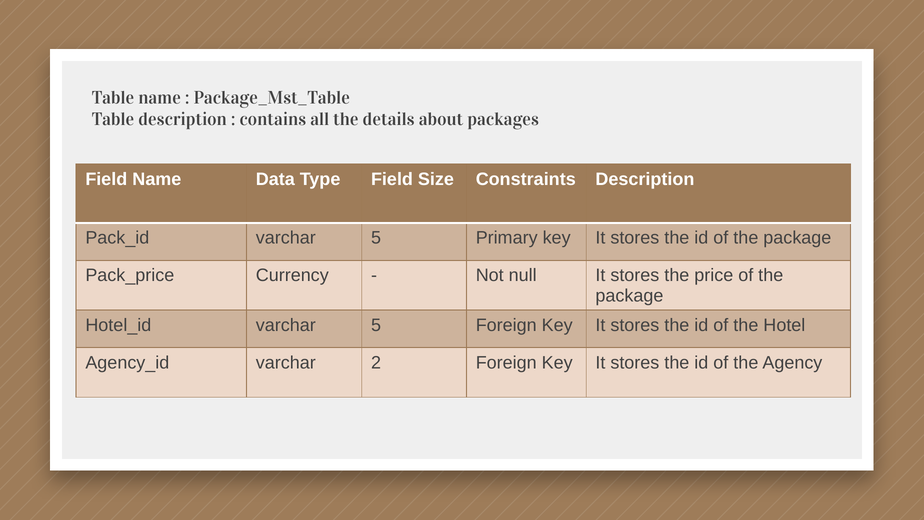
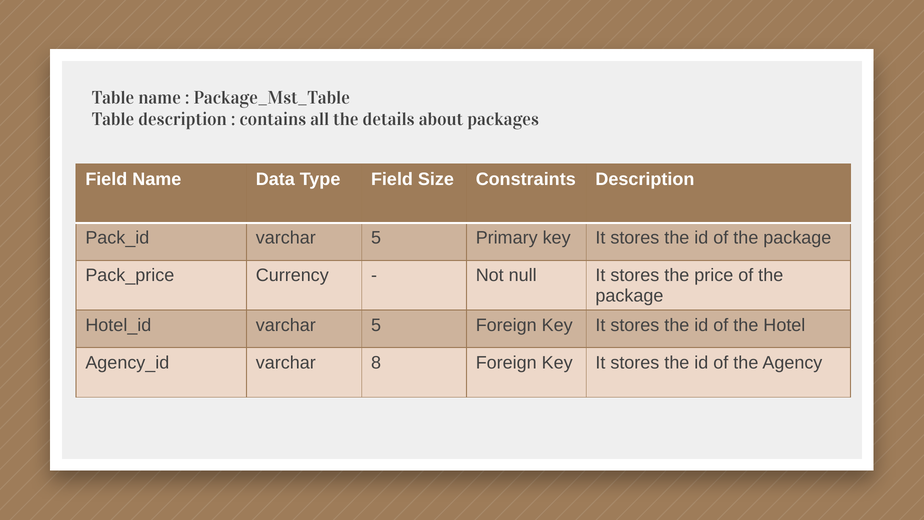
2: 2 -> 8 (376, 362)
